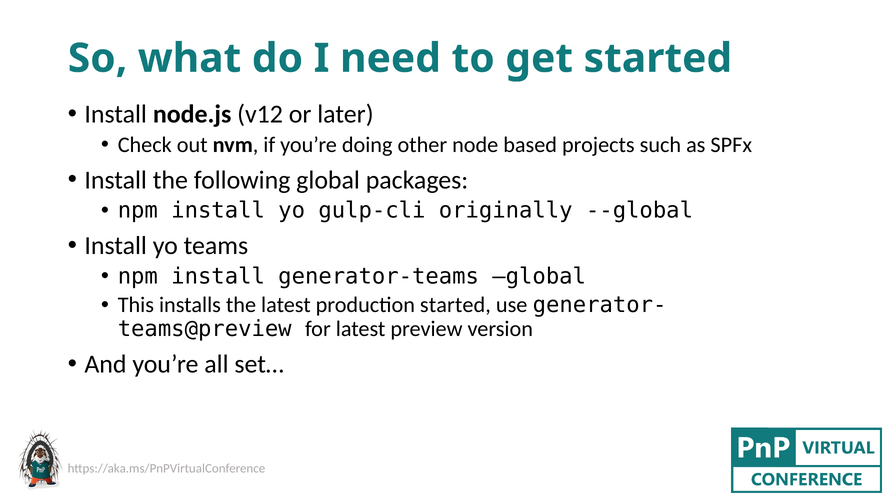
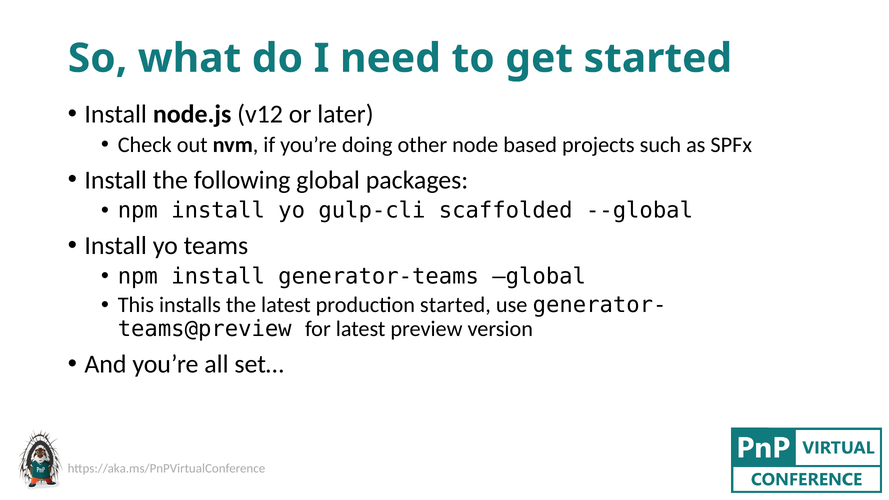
originally: originally -> scaffolded (506, 211)
